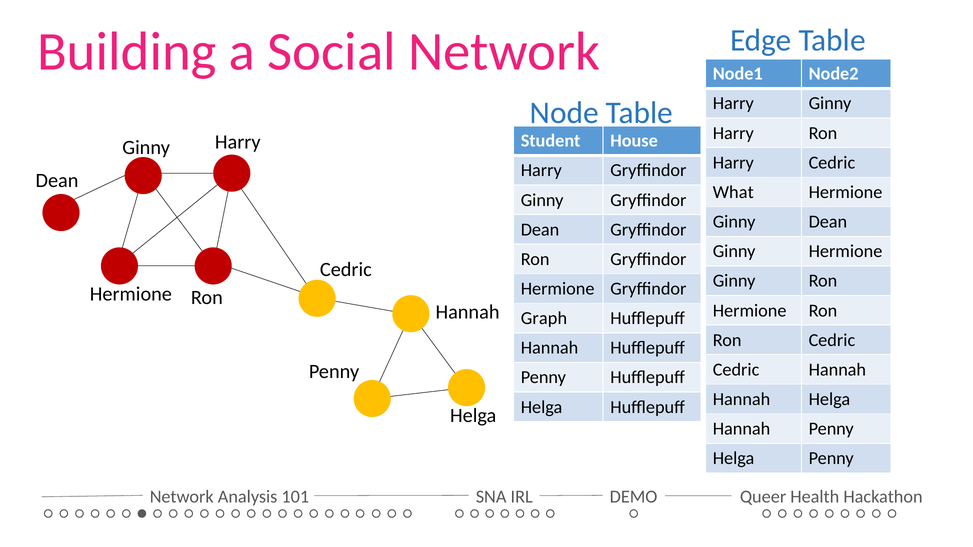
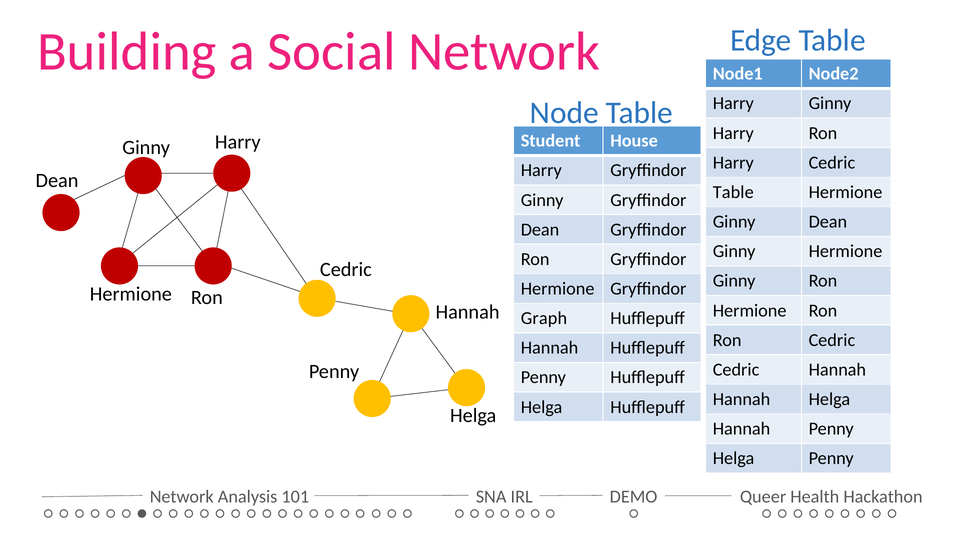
What: What -> Table (733, 192)
